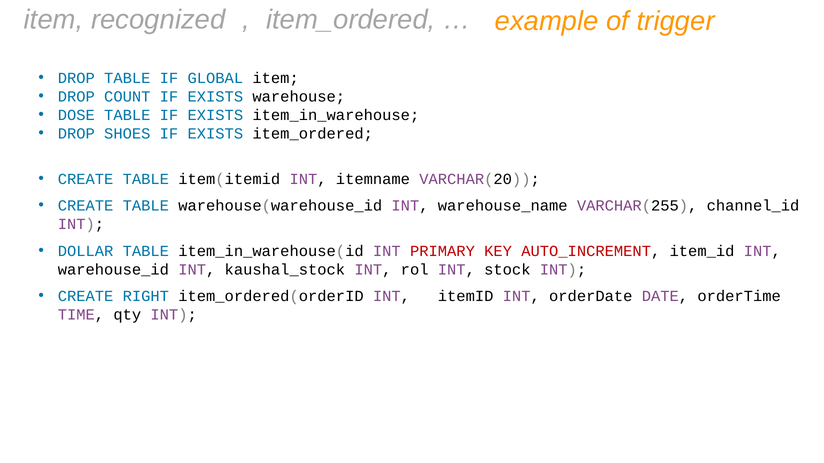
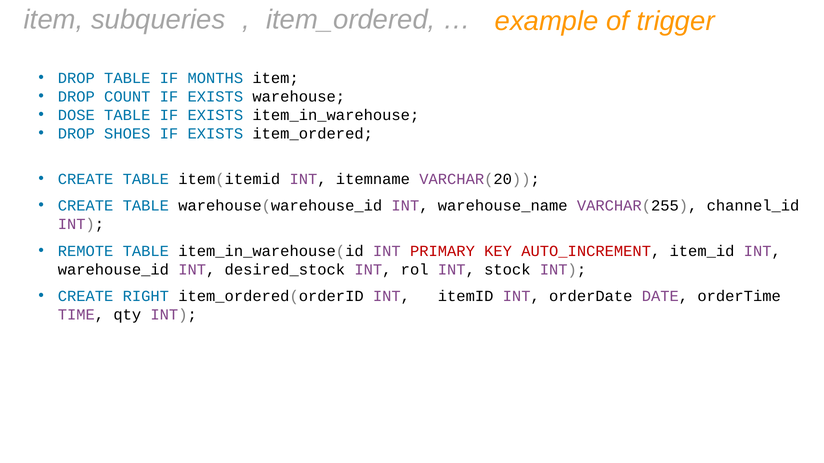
recognized: recognized -> subqueries (158, 20)
GLOBAL: GLOBAL -> MONTHS (215, 78)
DOLLAR: DOLLAR -> REMOTE (86, 251)
kaushal_stock: kaushal_stock -> desired_stock (285, 270)
